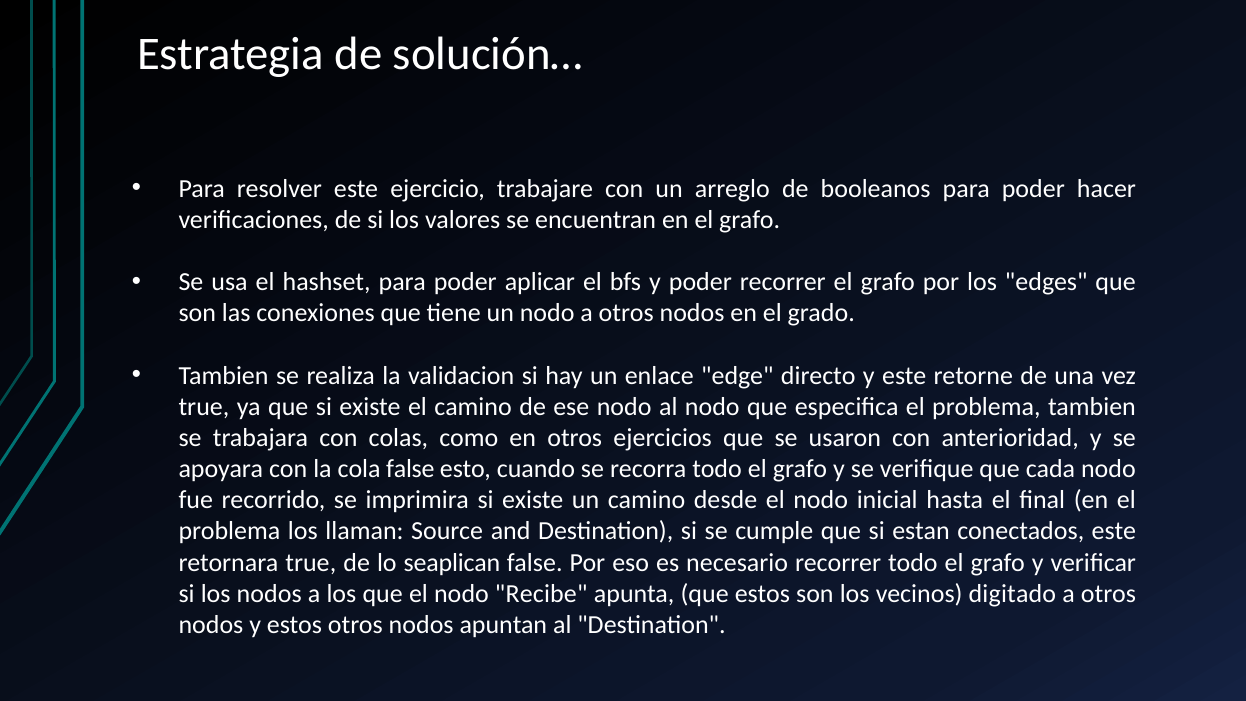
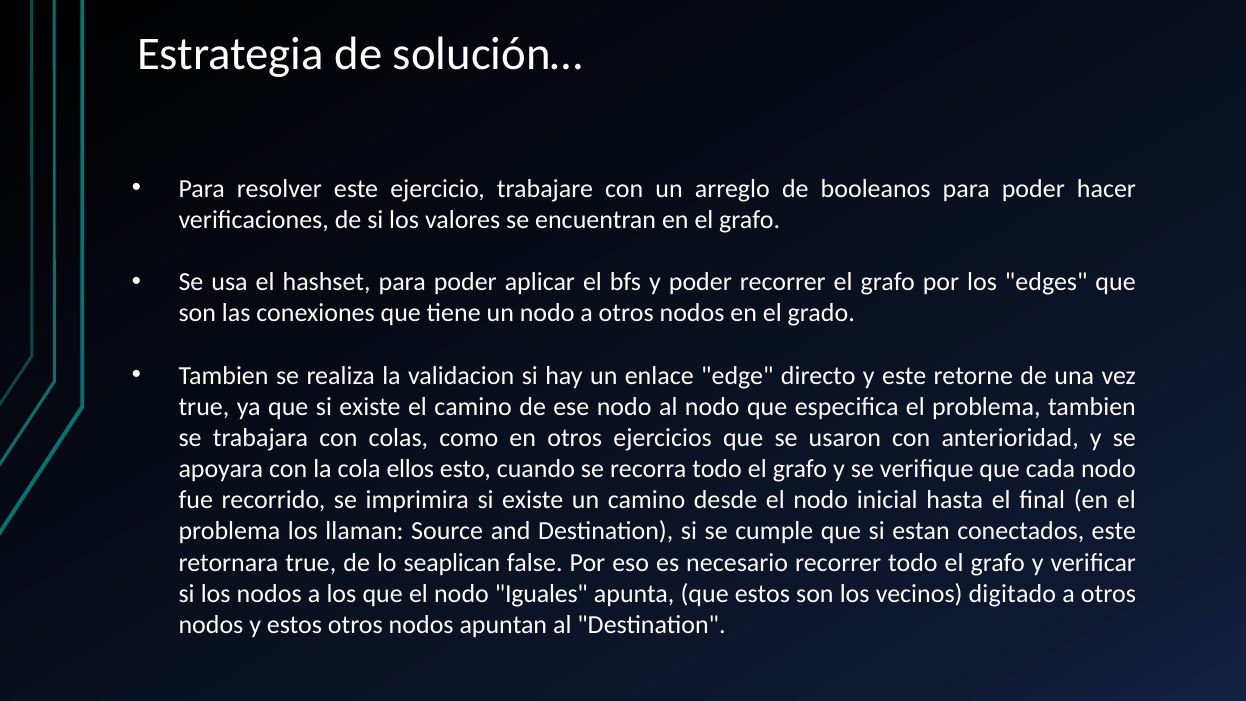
cola false: false -> ellos (410, 469)
Recibe: Recibe -> Iguales (541, 594)
